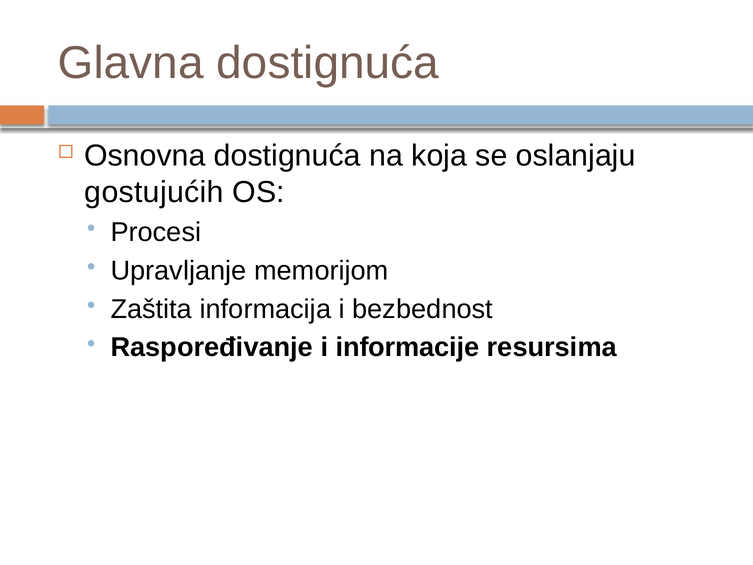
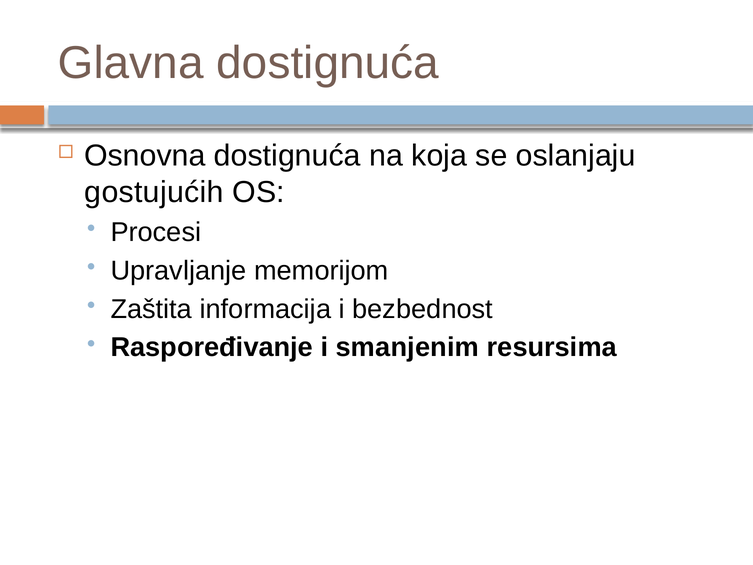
informacije: informacije -> smanjenim (407, 347)
